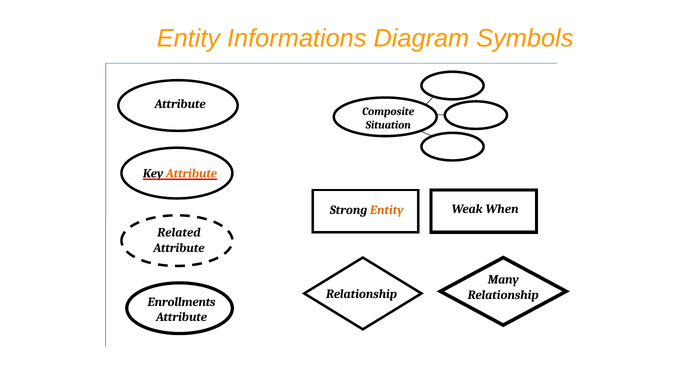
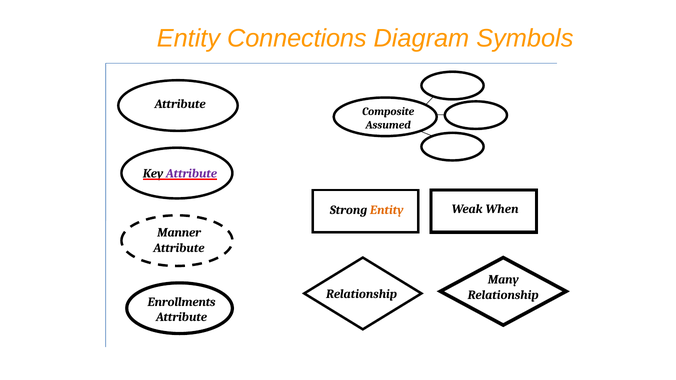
Informations: Informations -> Connections (297, 39)
Situation: Situation -> Assumed (388, 125)
Attribute colour: orange -> purple (192, 174)
Related: Related -> Manner (179, 233)
